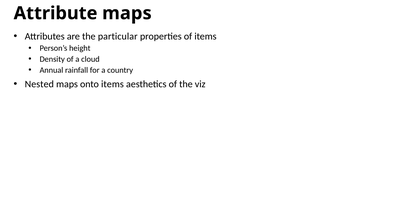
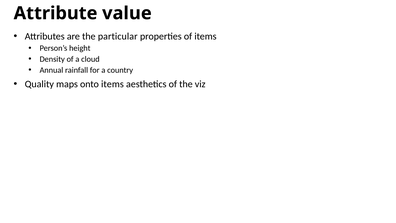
Attribute maps: maps -> value (127, 13)
Nested: Nested -> Quality (39, 84)
